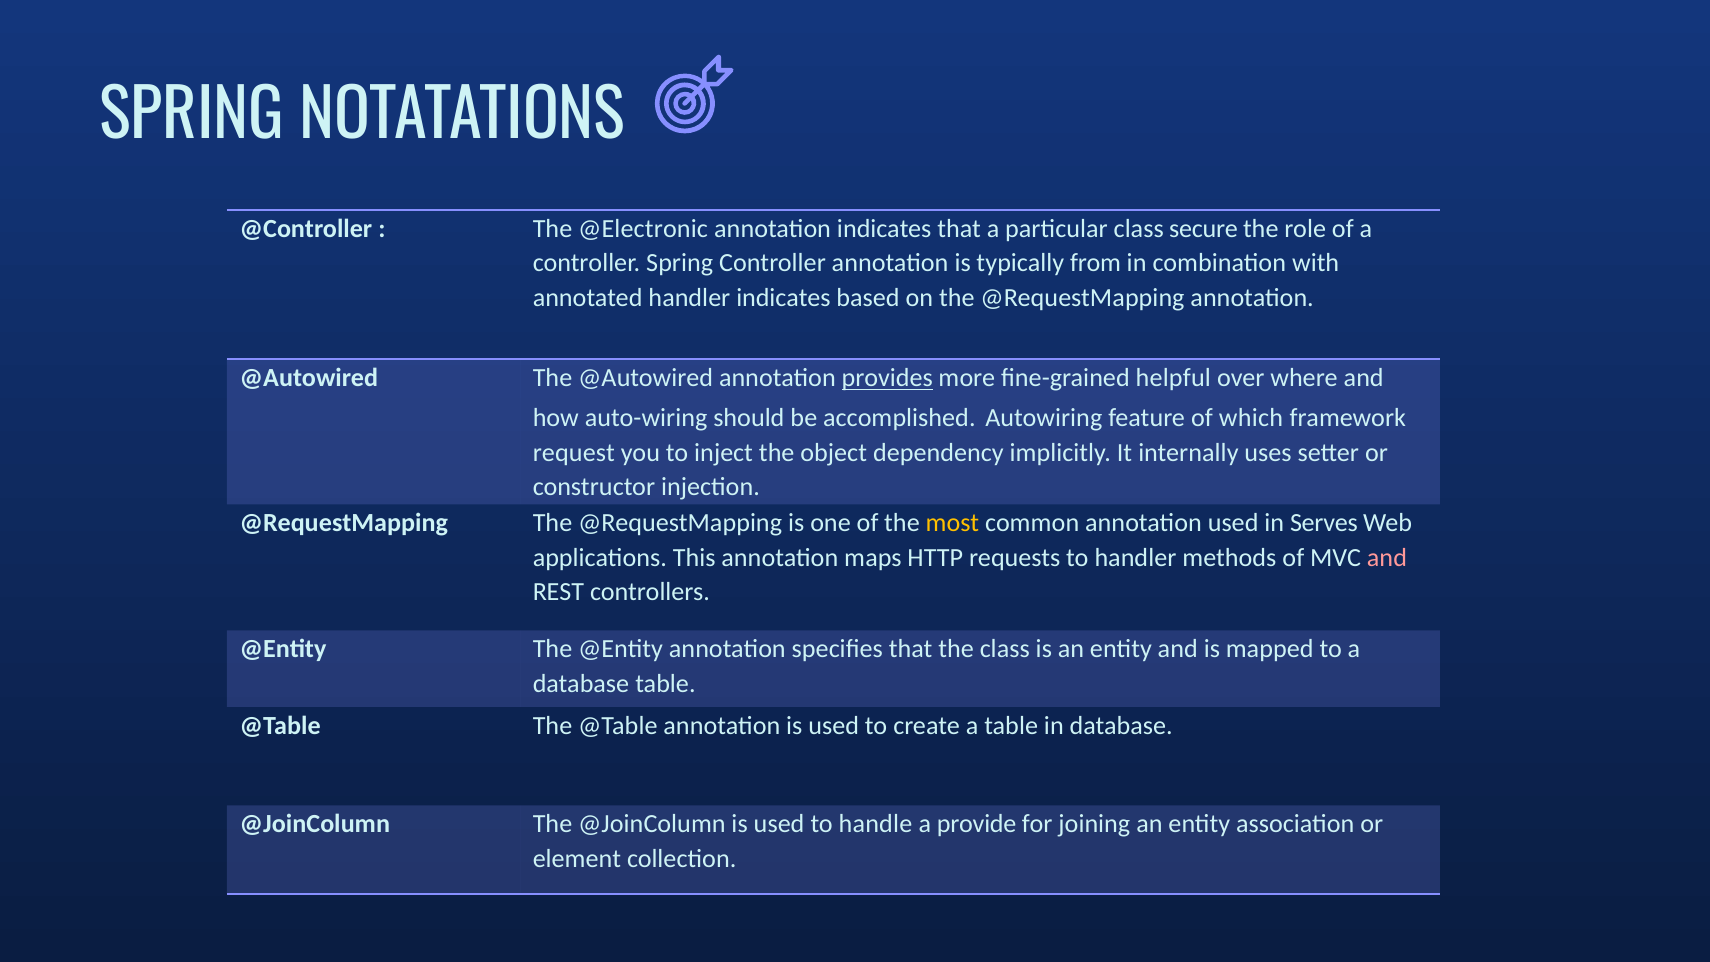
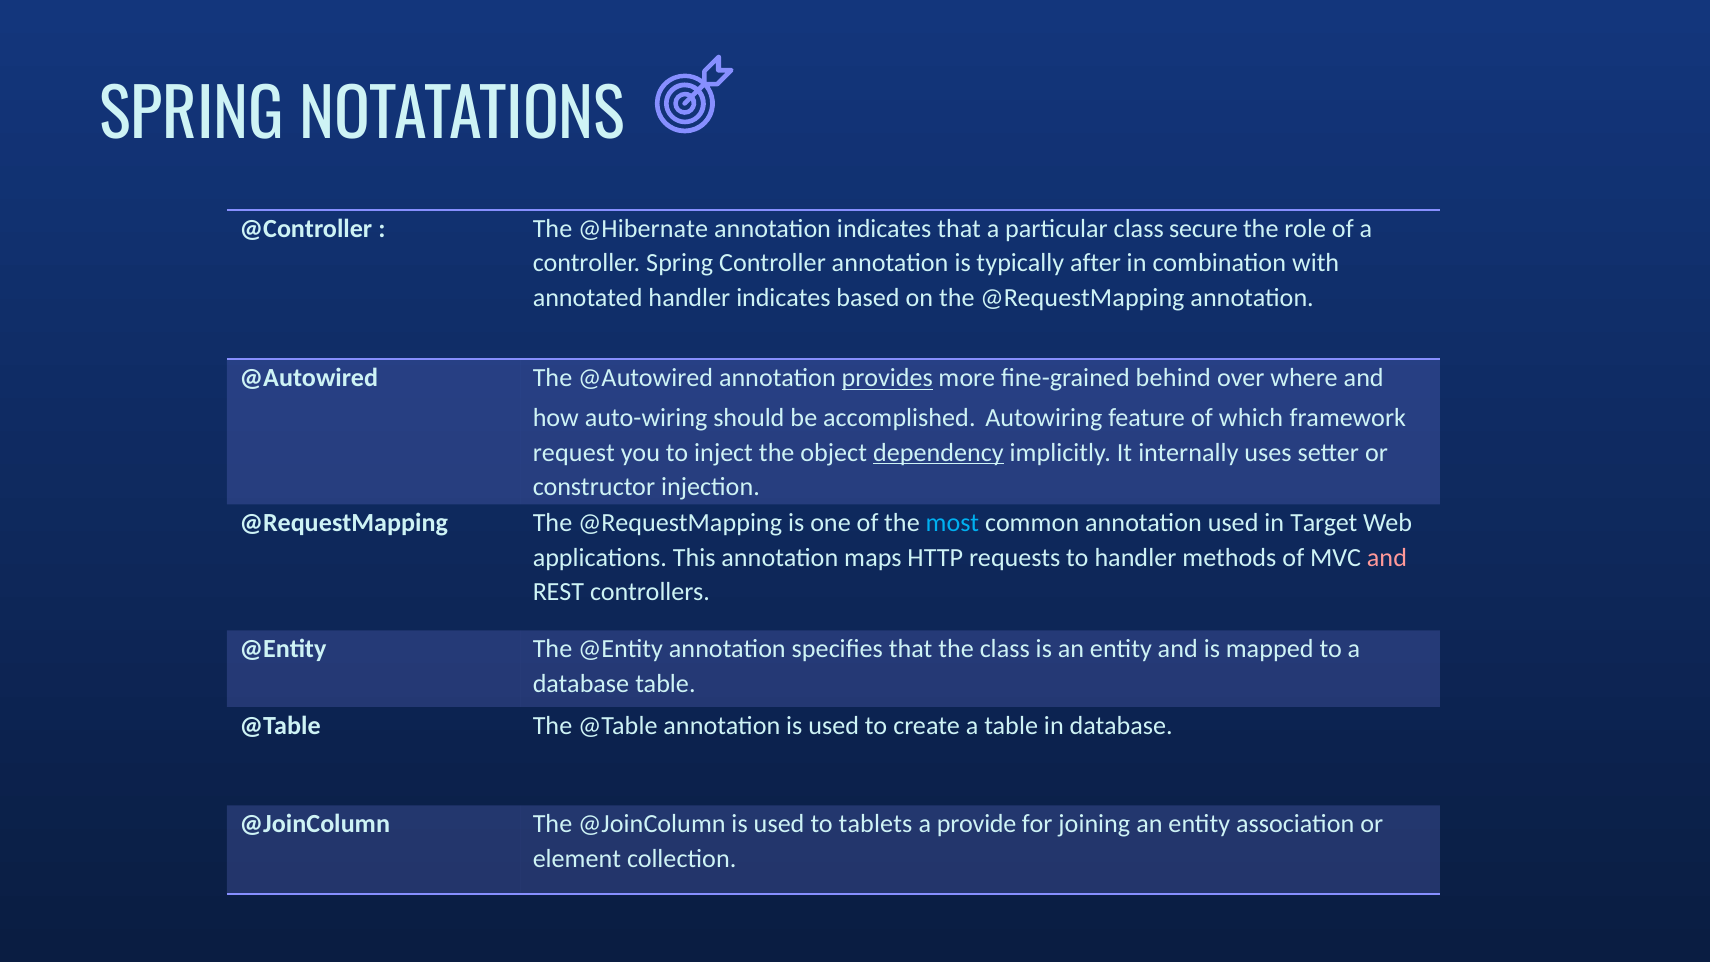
@Electronic: @Electronic -> @Hibernate (643, 229)
from: from -> after (1096, 263)
helpful: helpful -> behind (1173, 378)
dependency underline: none -> present (938, 452)
most colour: yellow -> light blue (952, 523)
Serves: Serves -> Target (1324, 523)
handle: handle -> tablets (876, 824)
